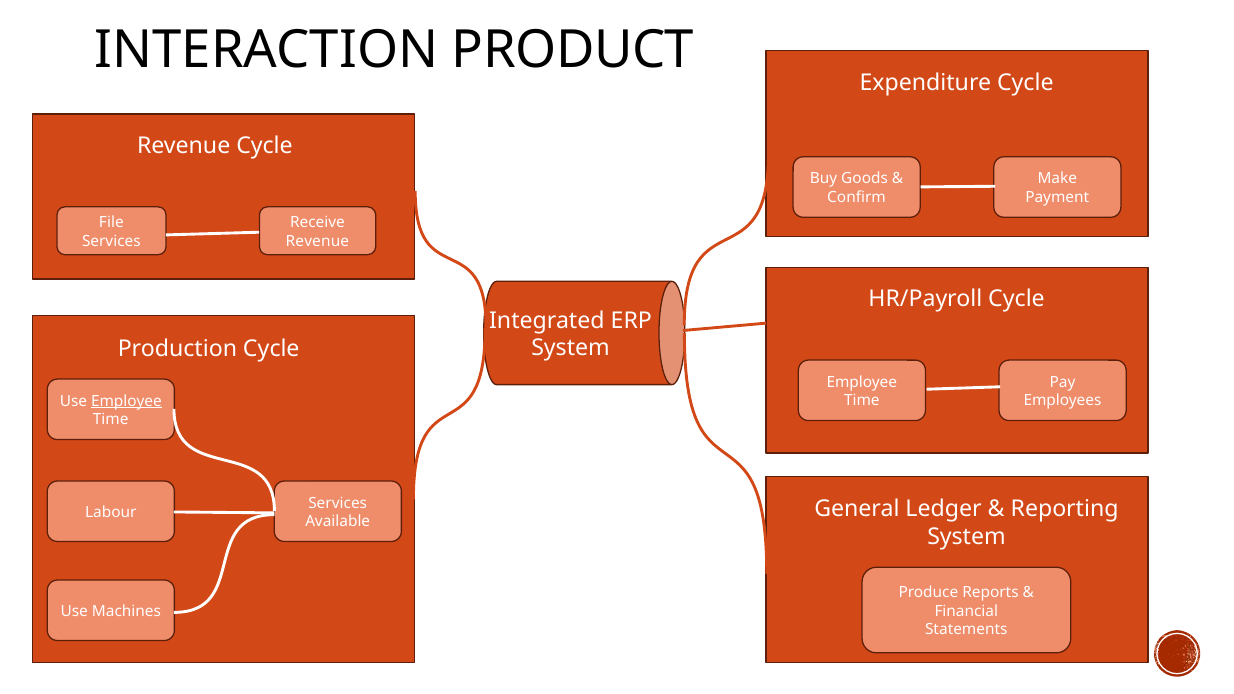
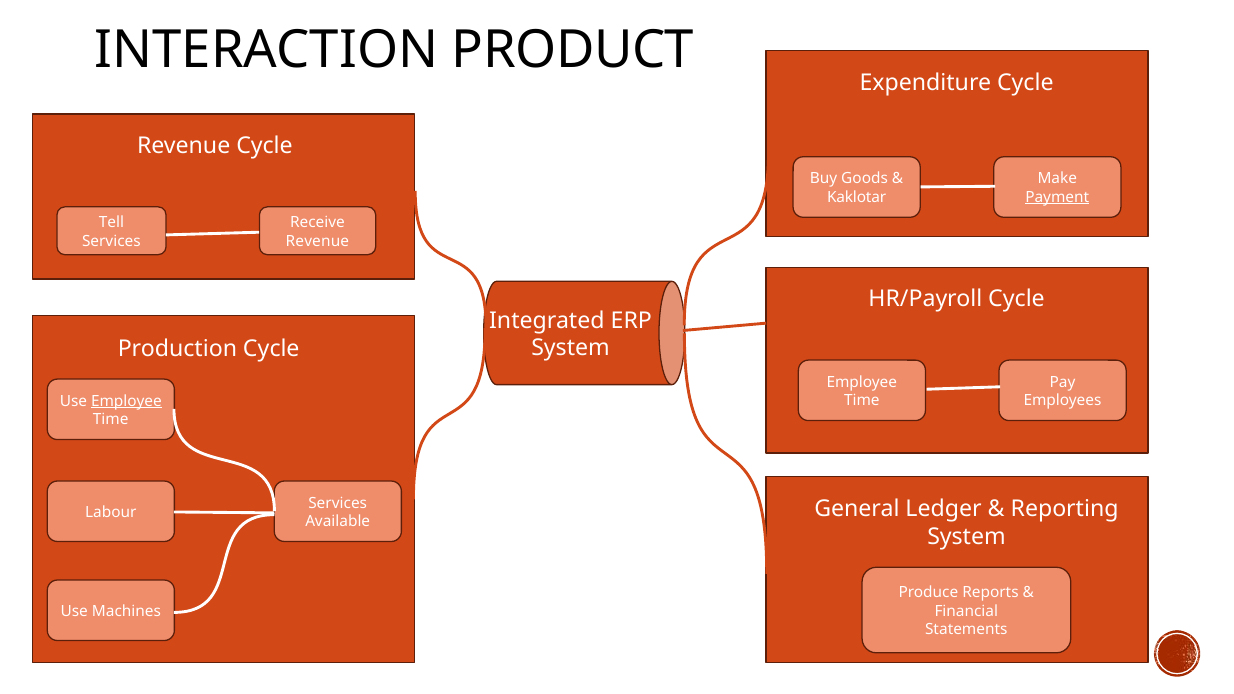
Confirm: Confirm -> Kaklotar (857, 197)
Payment underline: none -> present (1057, 197)
File: File -> Tell (112, 223)
